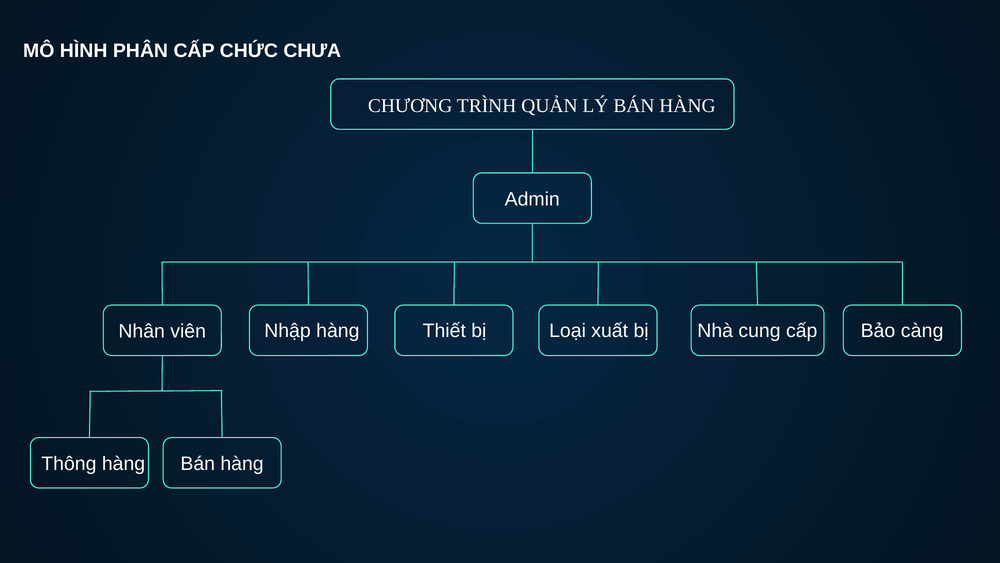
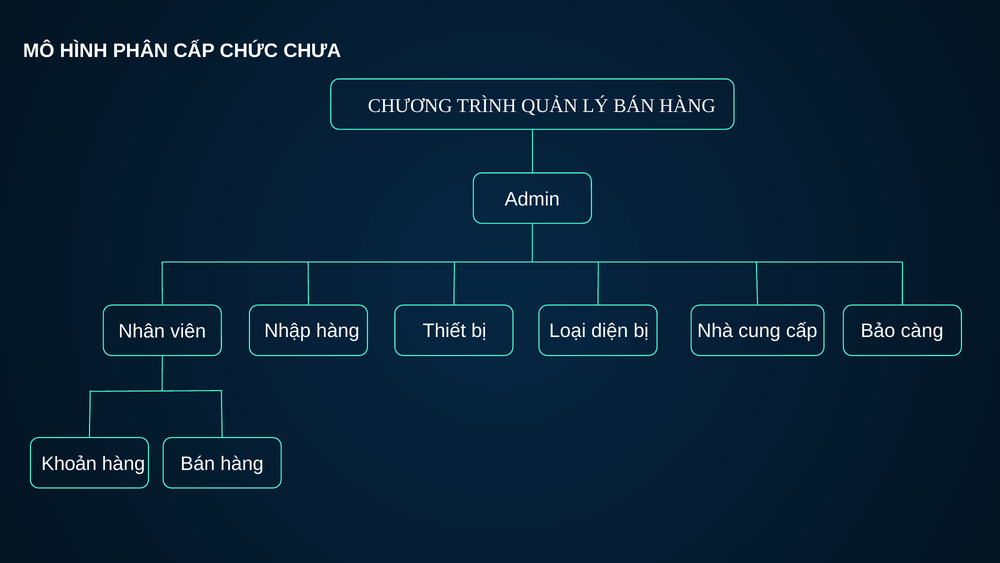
xuất: xuất -> diện (610, 331)
Thông: Thông -> Khoản (69, 464)
